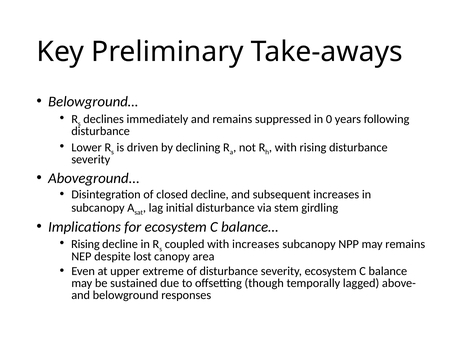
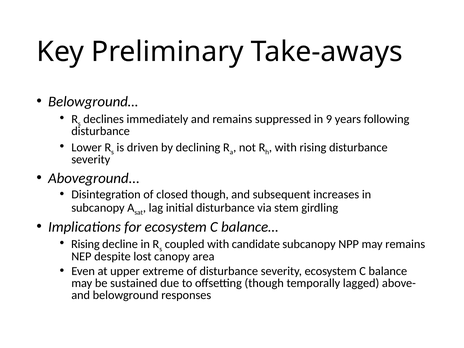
0: 0 -> 9 (329, 119)
closed decline: decline -> though (210, 194)
with increases: increases -> candidate (256, 244)
